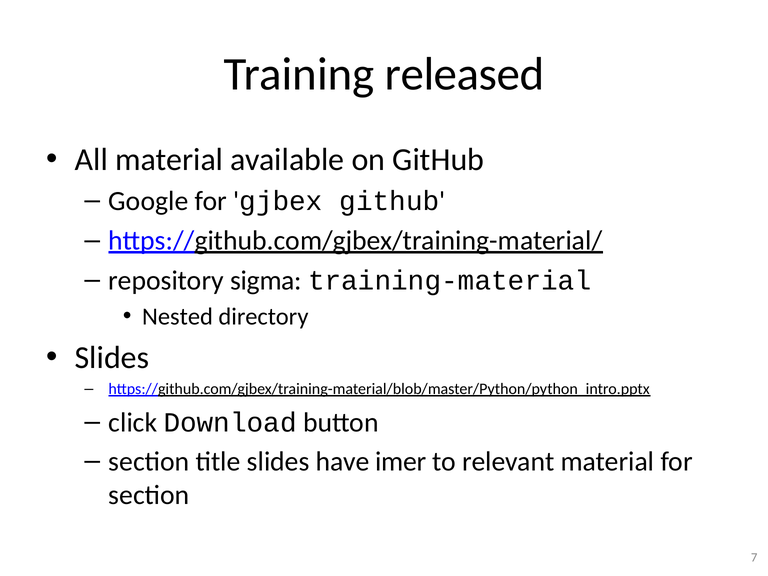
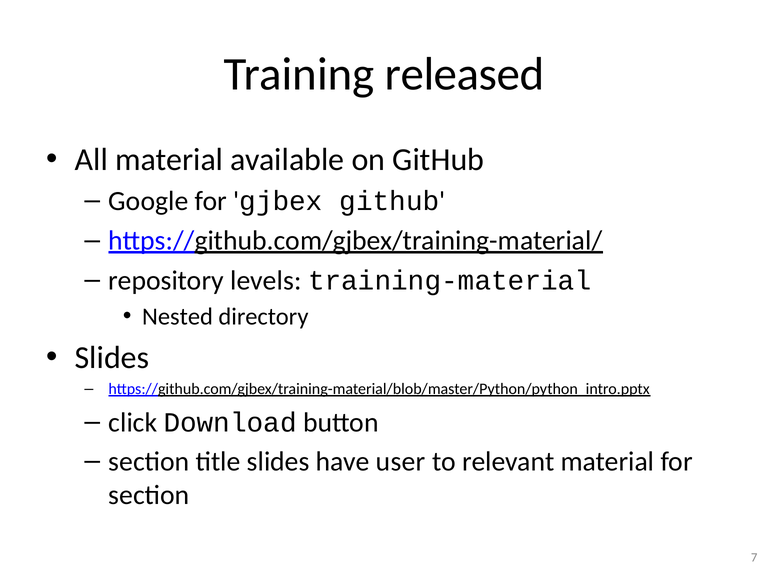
sigma: sigma -> levels (266, 280)
imer: imer -> user (401, 462)
